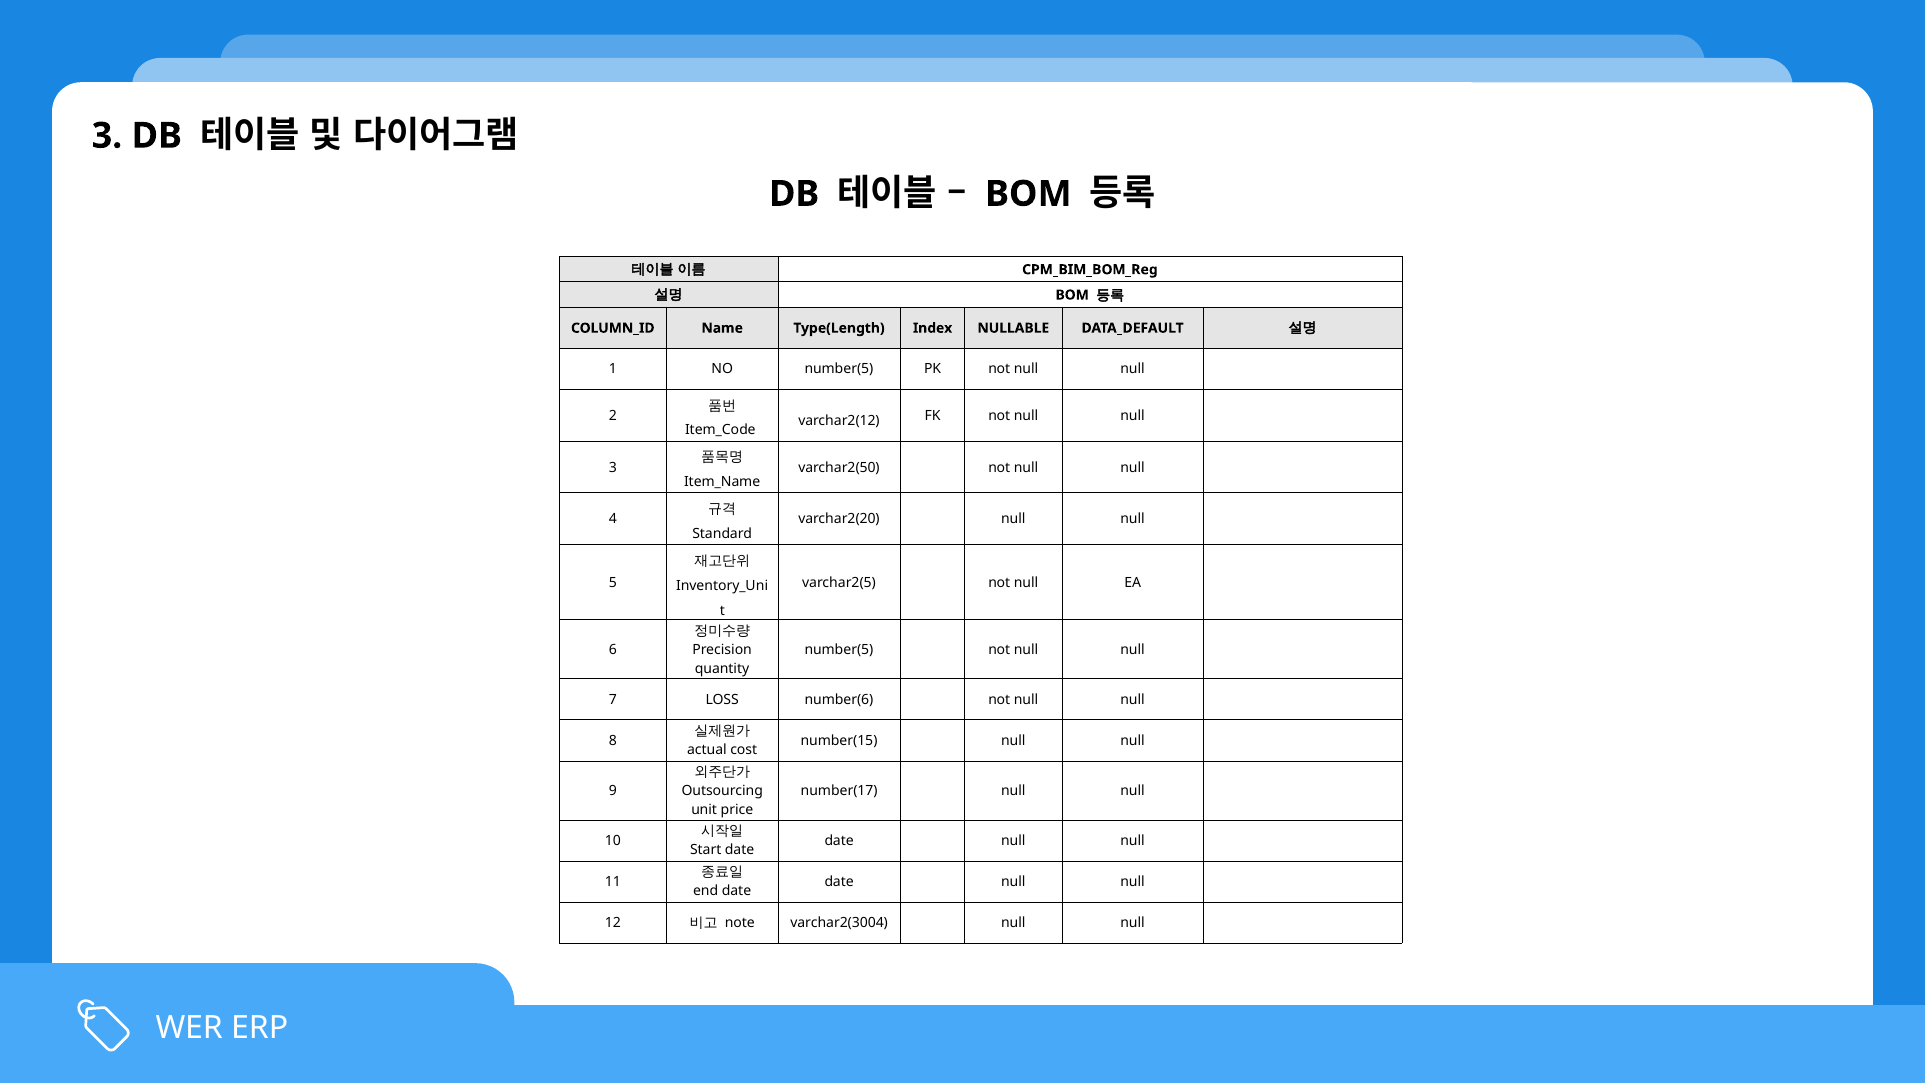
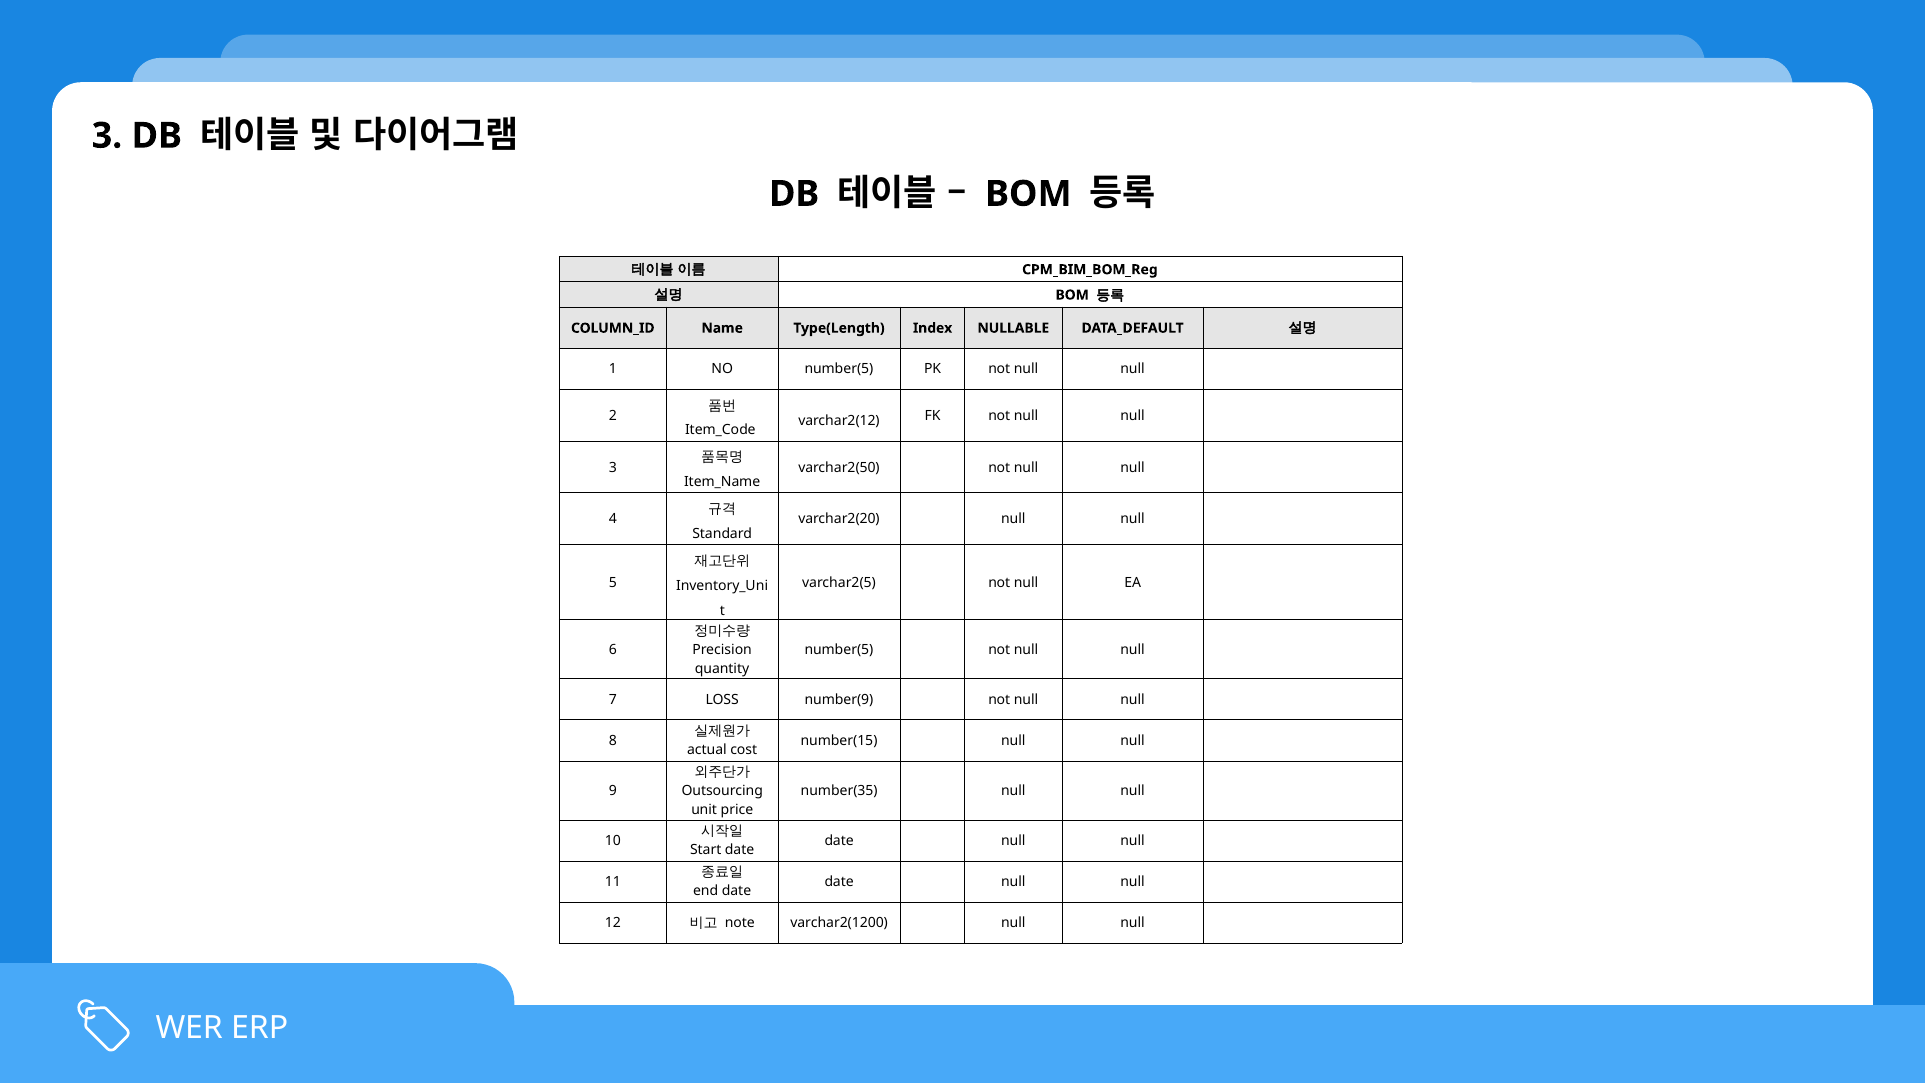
number(6: number(6 -> number(9 (839, 700)
number(17: number(17 -> number(35 (839, 791)
varchar2(3004: varchar2(3004 -> varchar2(1200 (839, 923)
